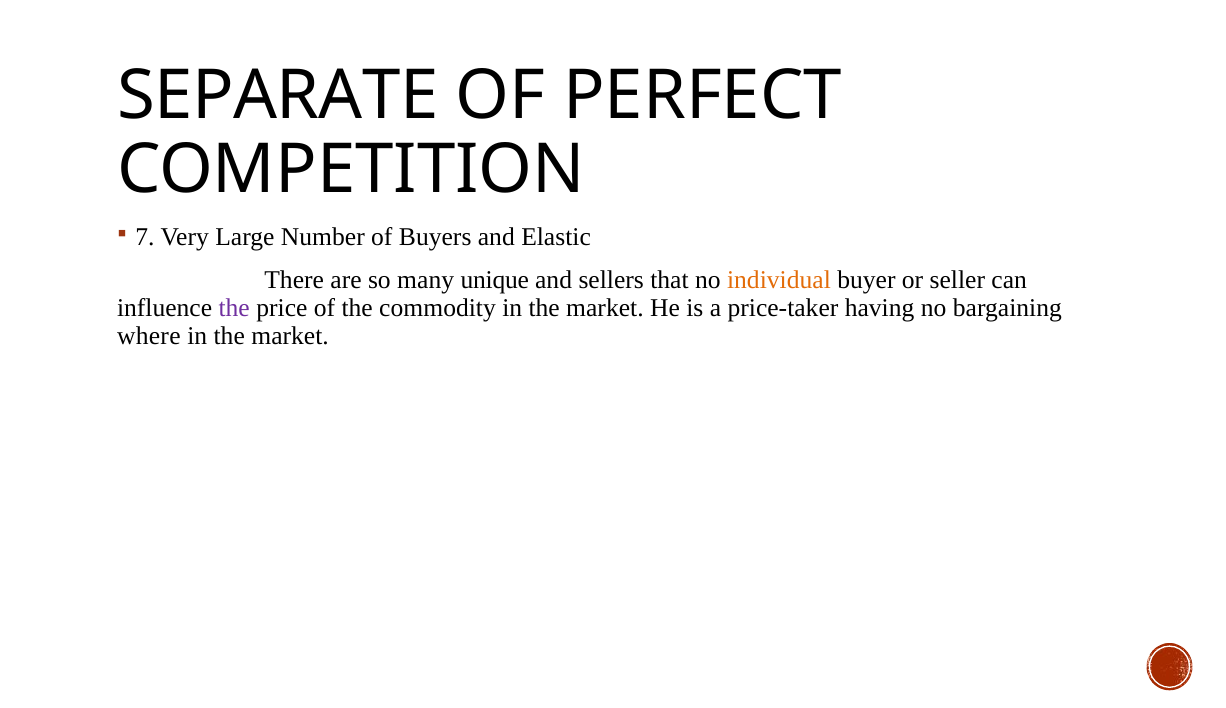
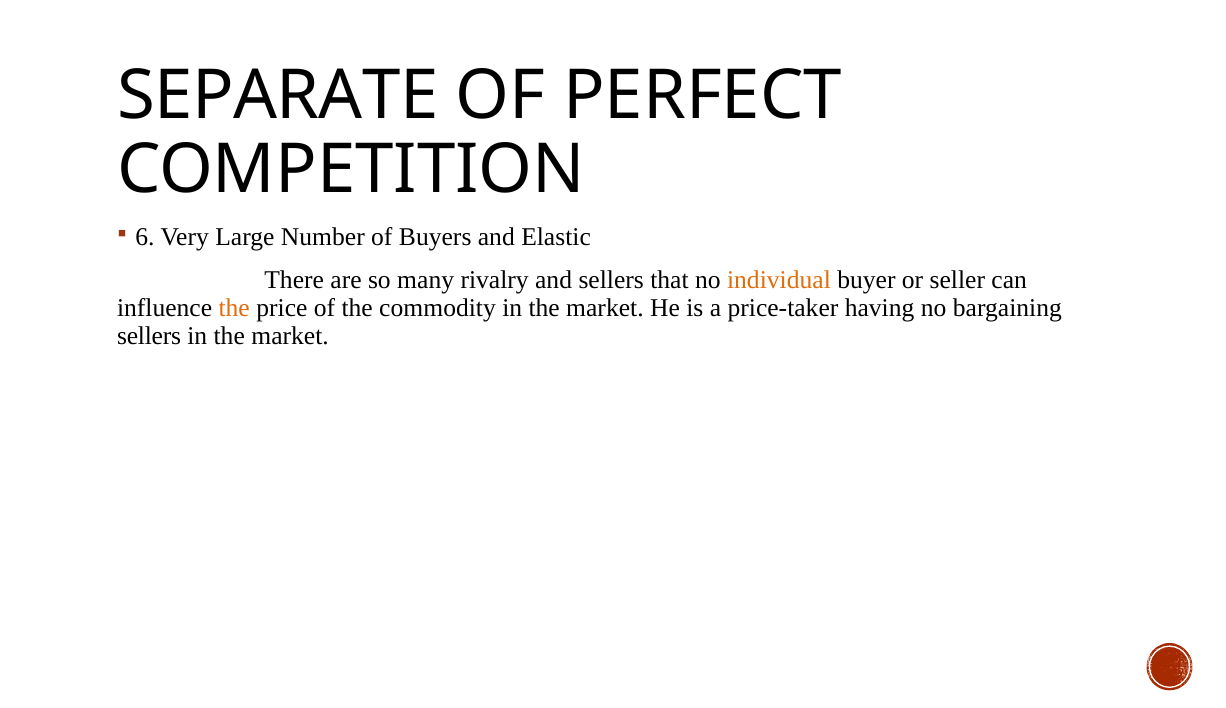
7: 7 -> 6 (145, 237)
unique: unique -> rivalry (495, 280)
the colour: purple -> orange (234, 308)
where: where -> sellers (149, 335)
